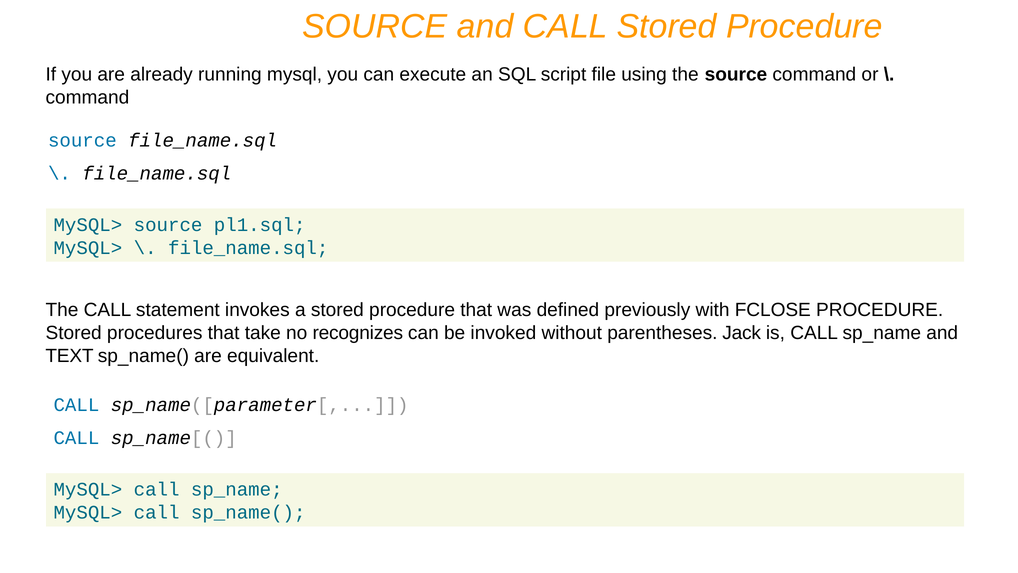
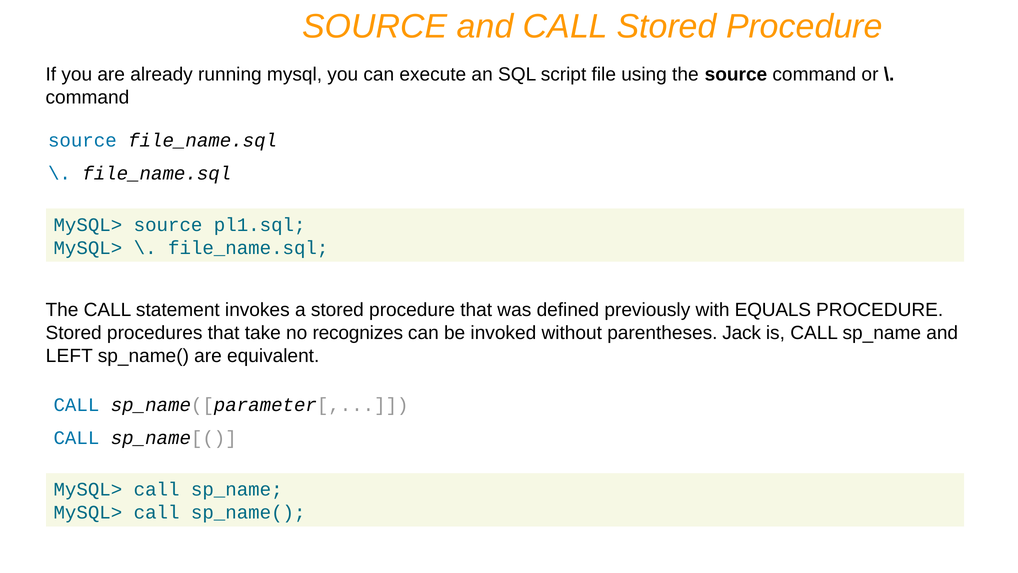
FCLOSE: FCLOSE -> EQUALS (773, 310)
TEXT: TEXT -> LEFT (69, 356)
